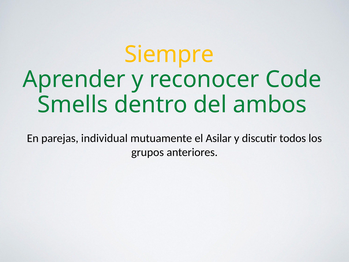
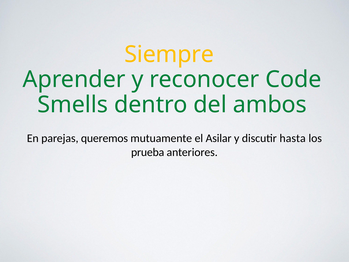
individual: individual -> queremos (104, 138)
todos: todos -> hasta (293, 138)
grupos: grupos -> prueba (148, 152)
